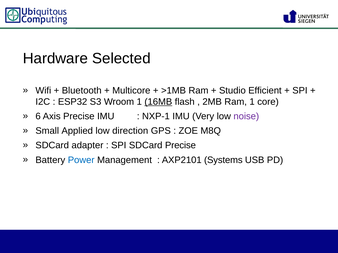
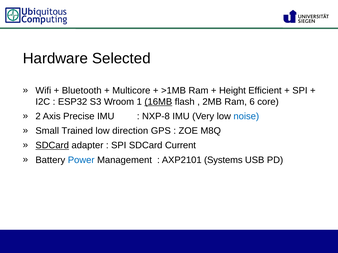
Studio: Studio -> Height (232, 91)
Ram 1: 1 -> 6 (252, 102)
6: 6 -> 2 (38, 117)
NXP-1: NXP-1 -> NXP-8 (156, 117)
noise colour: purple -> blue (246, 117)
Applied: Applied -> Trained (77, 131)
SDCard underline: none -> present (52, 146)
SDCard Precise: Precise -> Current (180, 146)
